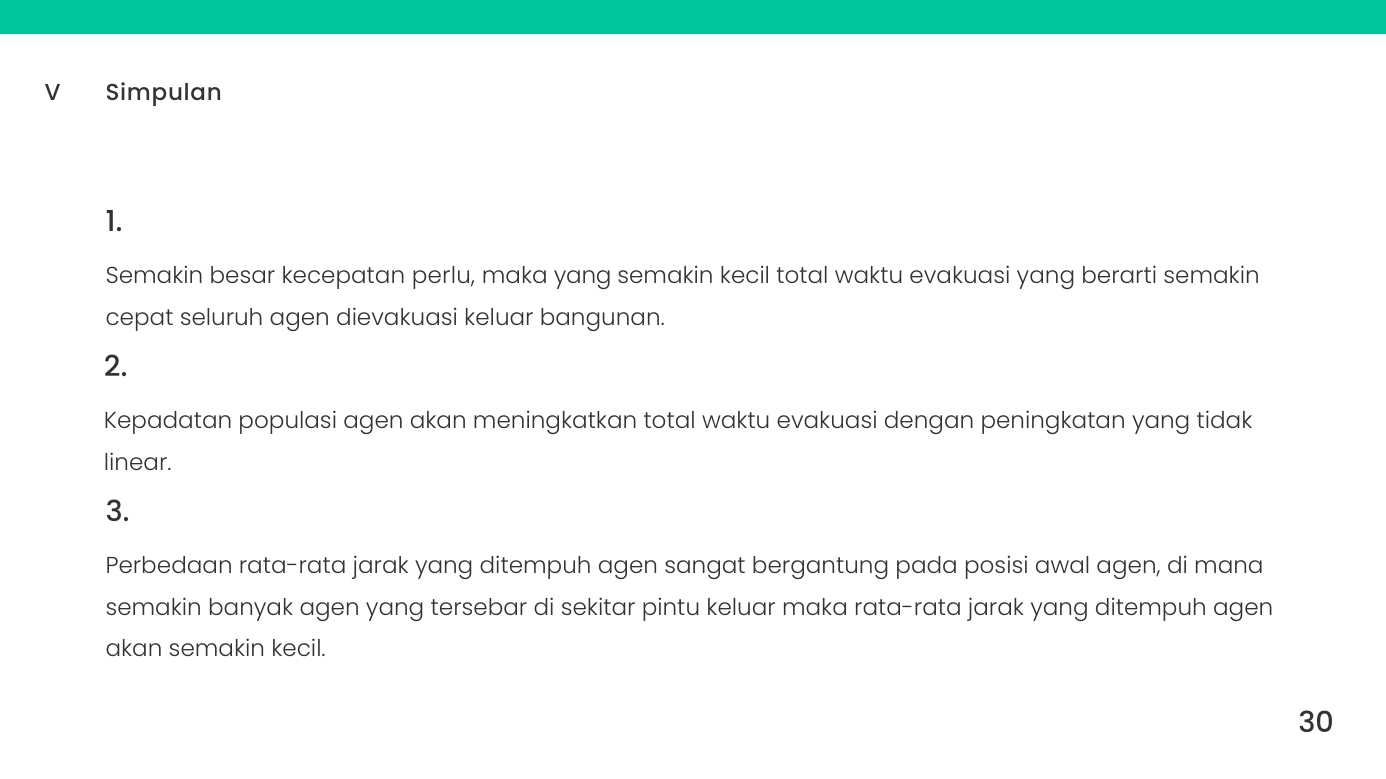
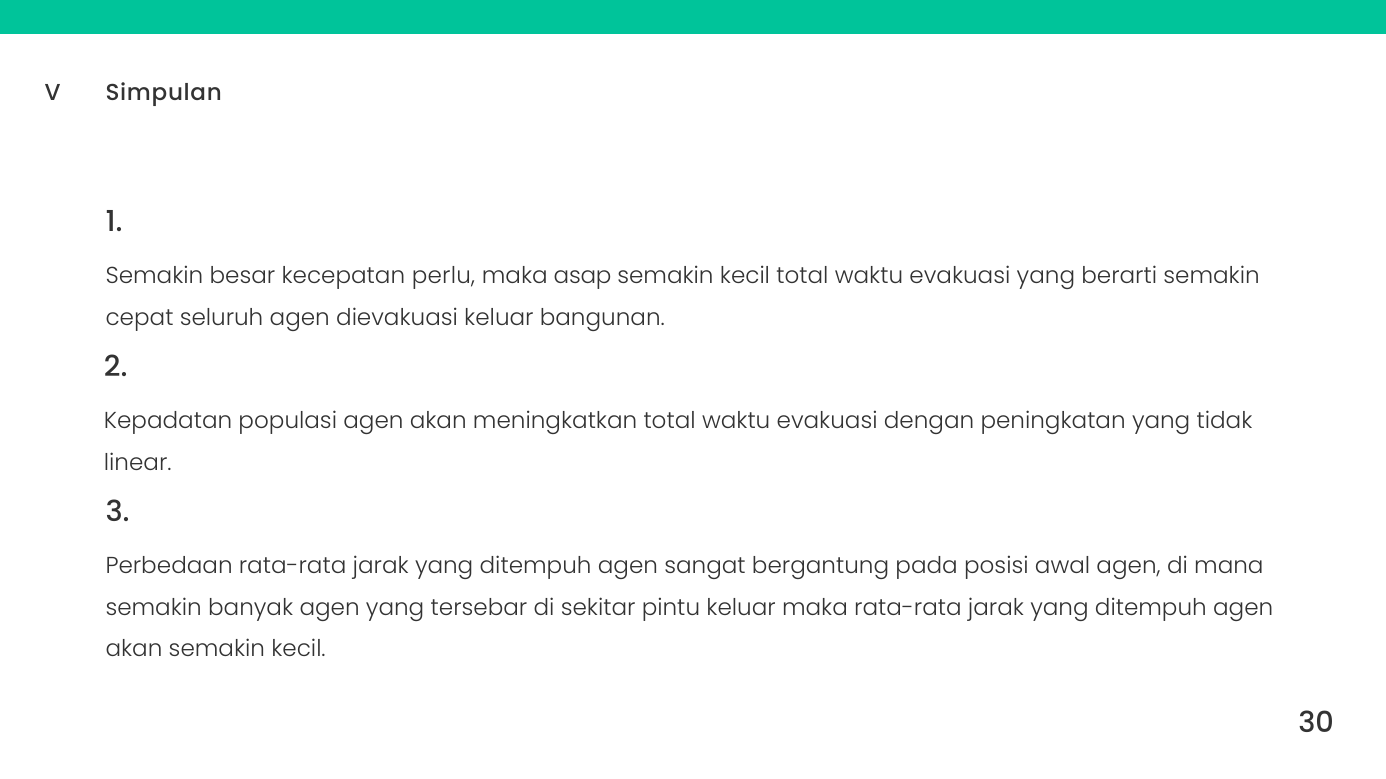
maka yang: yang -> asap (583, 276)
